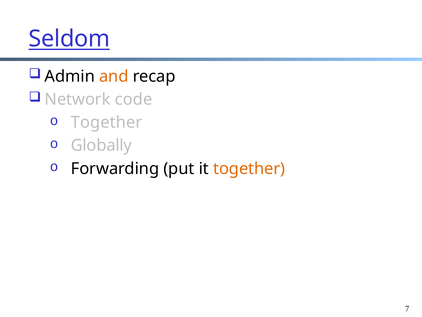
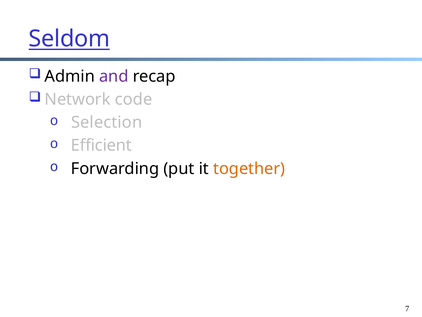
and colour: orange -> purple (114, 76)
Together: Together -> Selection (107, 122)
Globally: Globally -> Efficient (101, 145)
